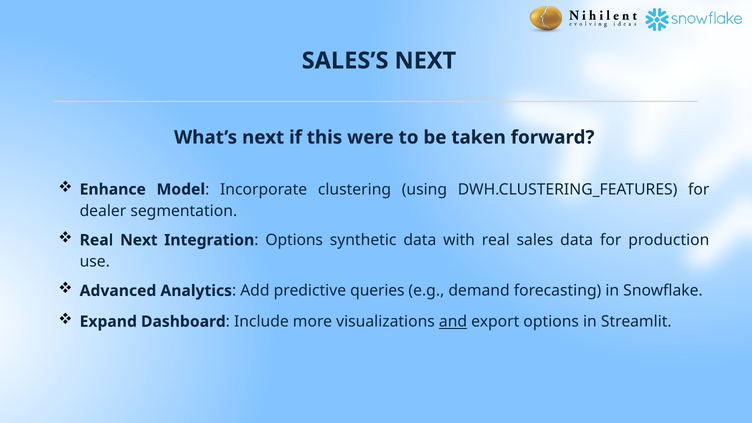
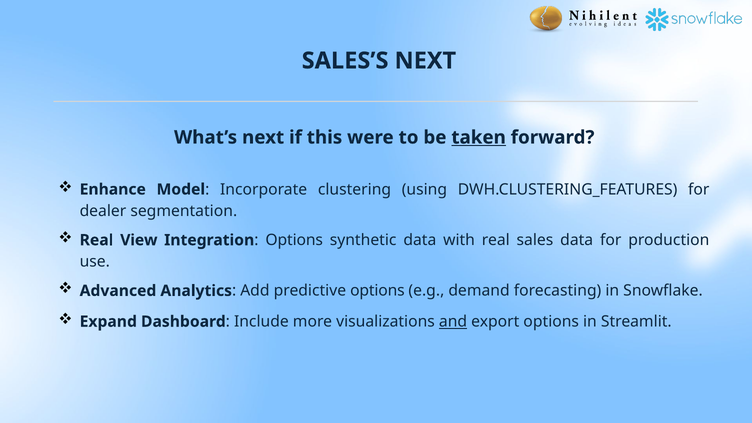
taken underline: none -> present (479, 137)
Real Next: Next -> View (139, 240)
predictive queries: queries -> options (377, 291)
